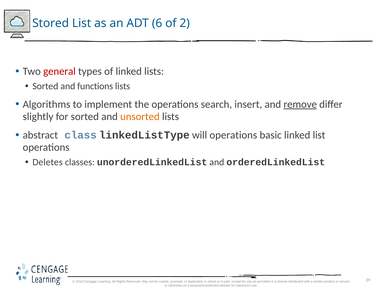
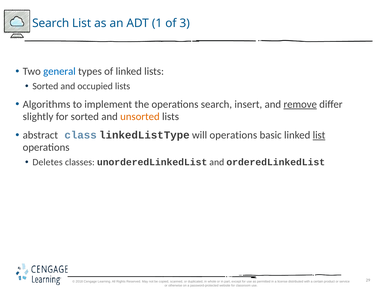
Stored: Stored -> Search (51, 23)
6: 6 -> 1 (157, 23)
2: 2 -> 3 (185, 23)
general colour: red -> blue (59, 71)
functions: functions -> occupied (95, 86)
list underline: none -> present (319, 135)
